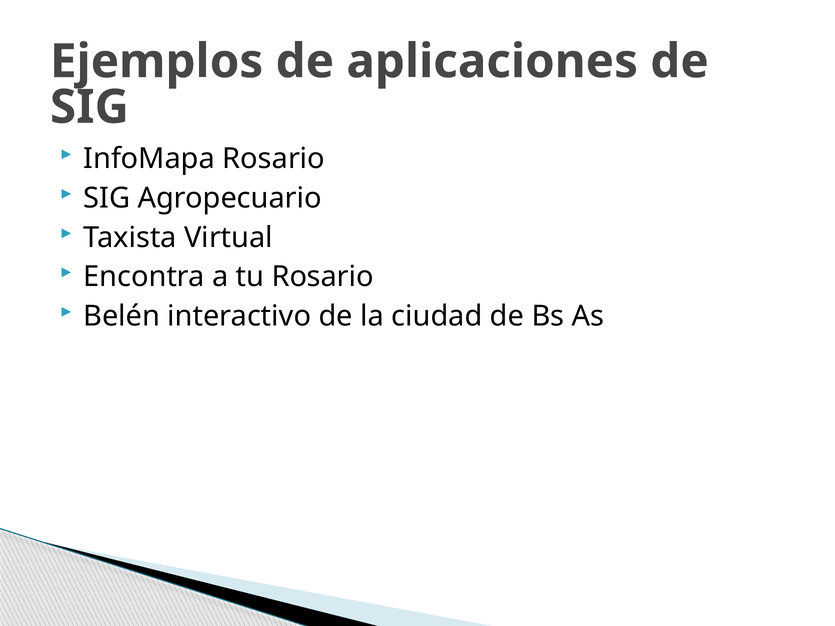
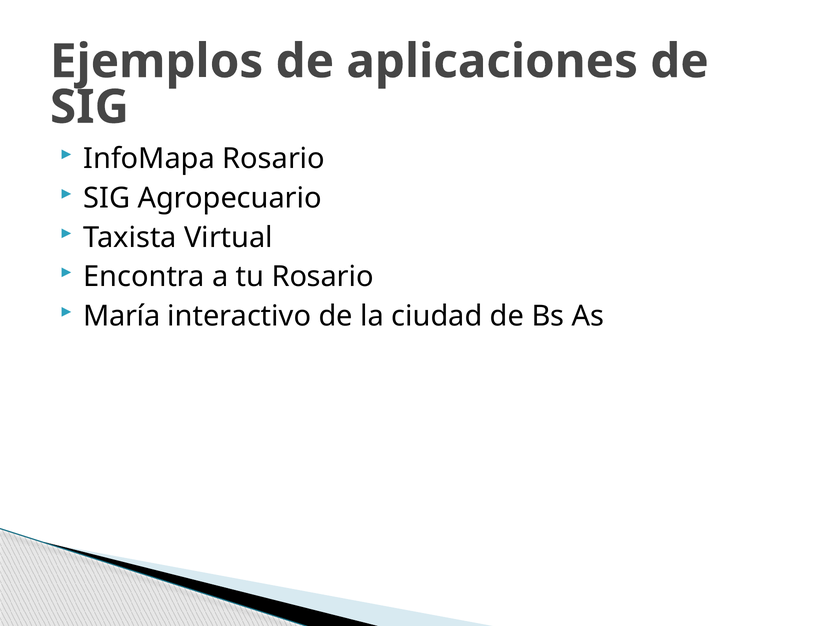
Belén: Belén -> María (122, 316)
